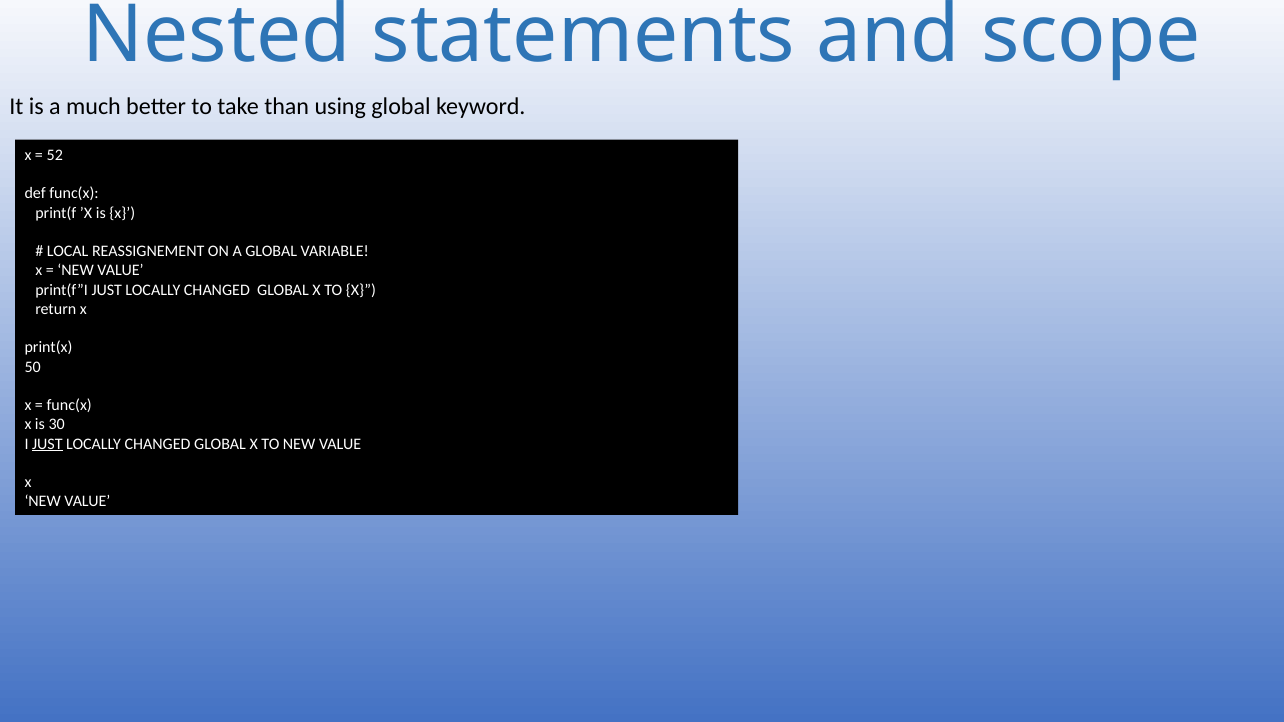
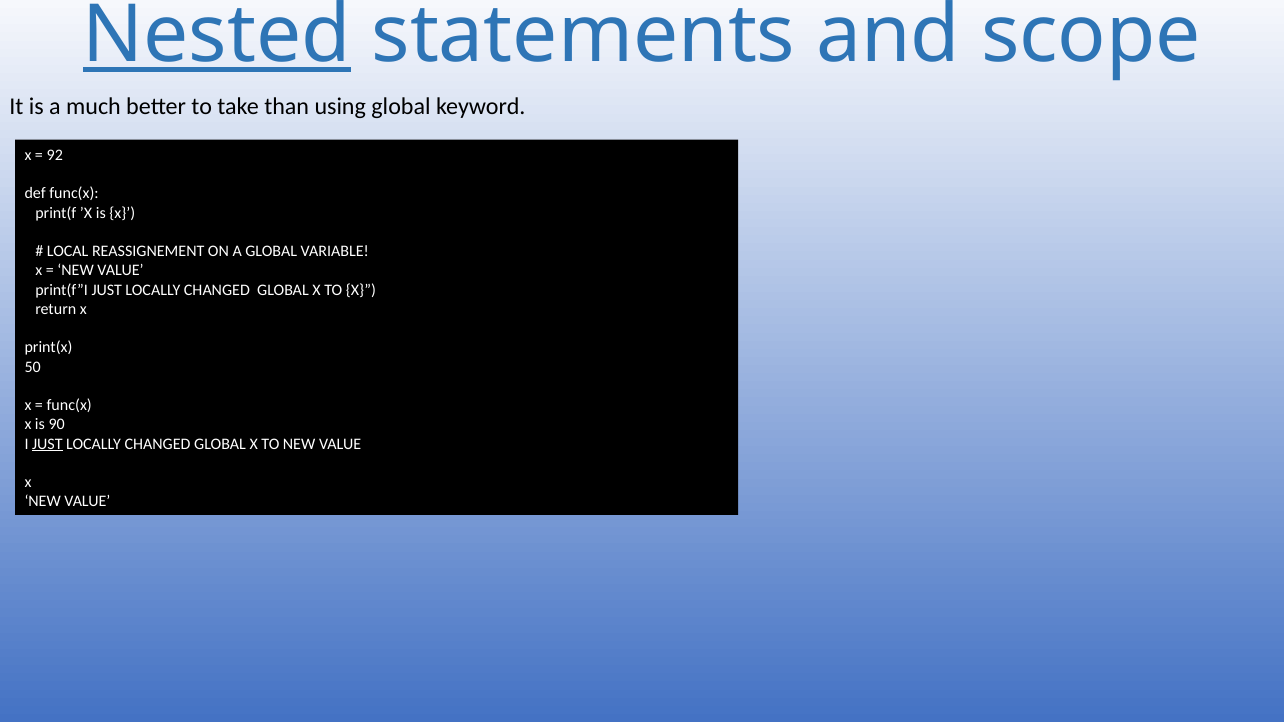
Nested underline: none -> present (217, 35)
52: 52 -> 92 (55, 155)
30: 30 -> 90 (57, 425)
